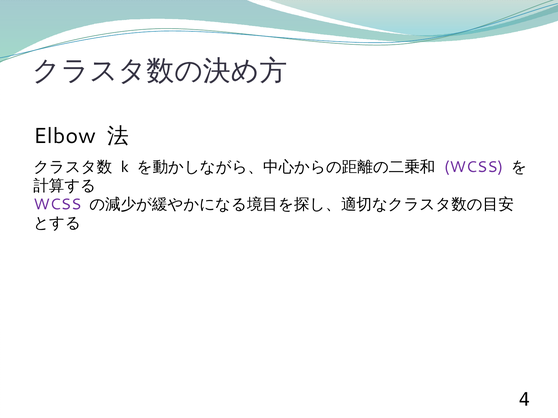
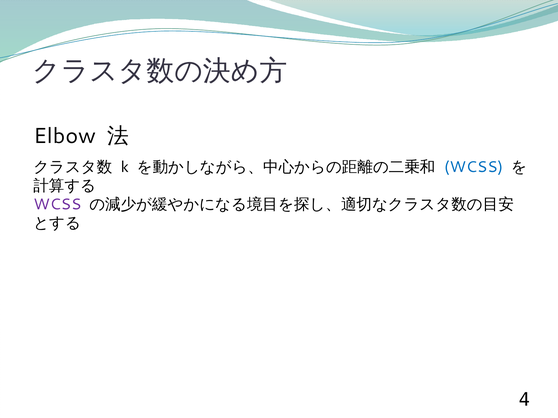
WCSS colour: purple -> blue (474, 167)
